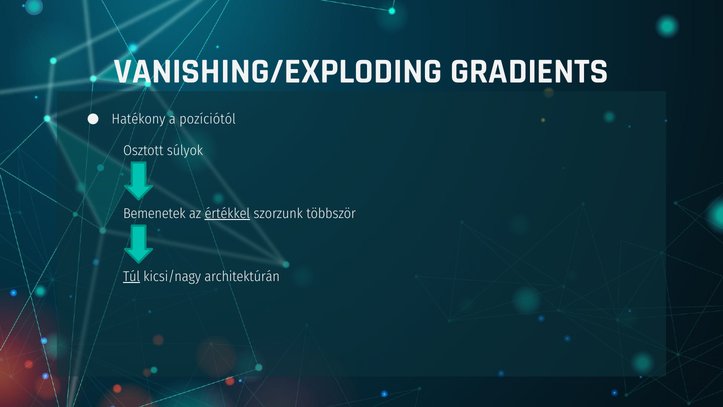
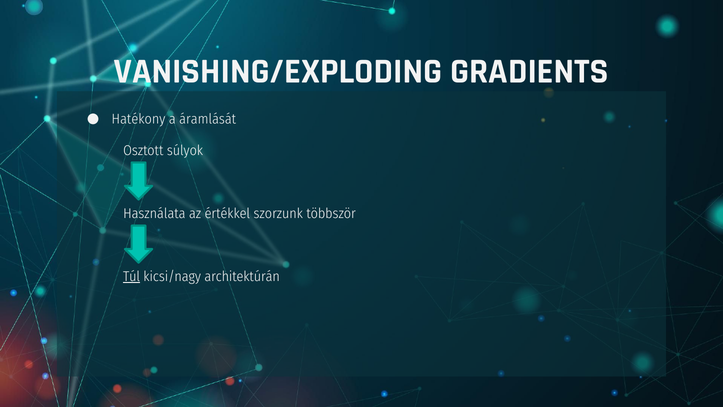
pozíciótól: pozíciótól -> áramlását (208, 119)
Bemenetek: Bemenetek -> Használata (154, 213)
értékkel underline: present -> none (227, 213)
